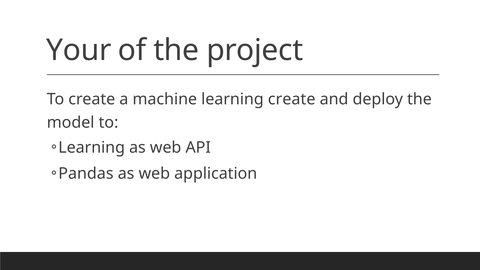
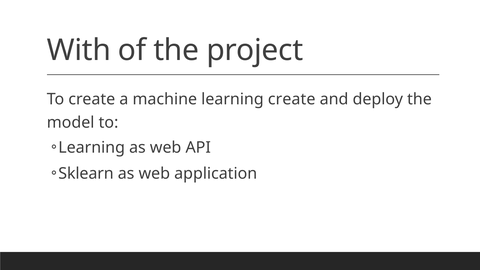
Your: Your -> With (79, 50)
Pandas: Pandas -> Sklearn (86, 174)
